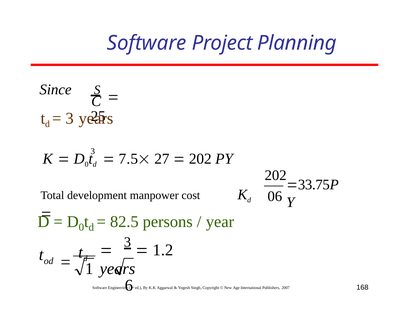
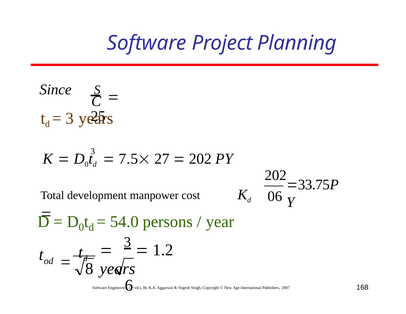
82.5: 82.5 -> 54.0 (124, 222)
1: 1 -> 8 (89, 268)
